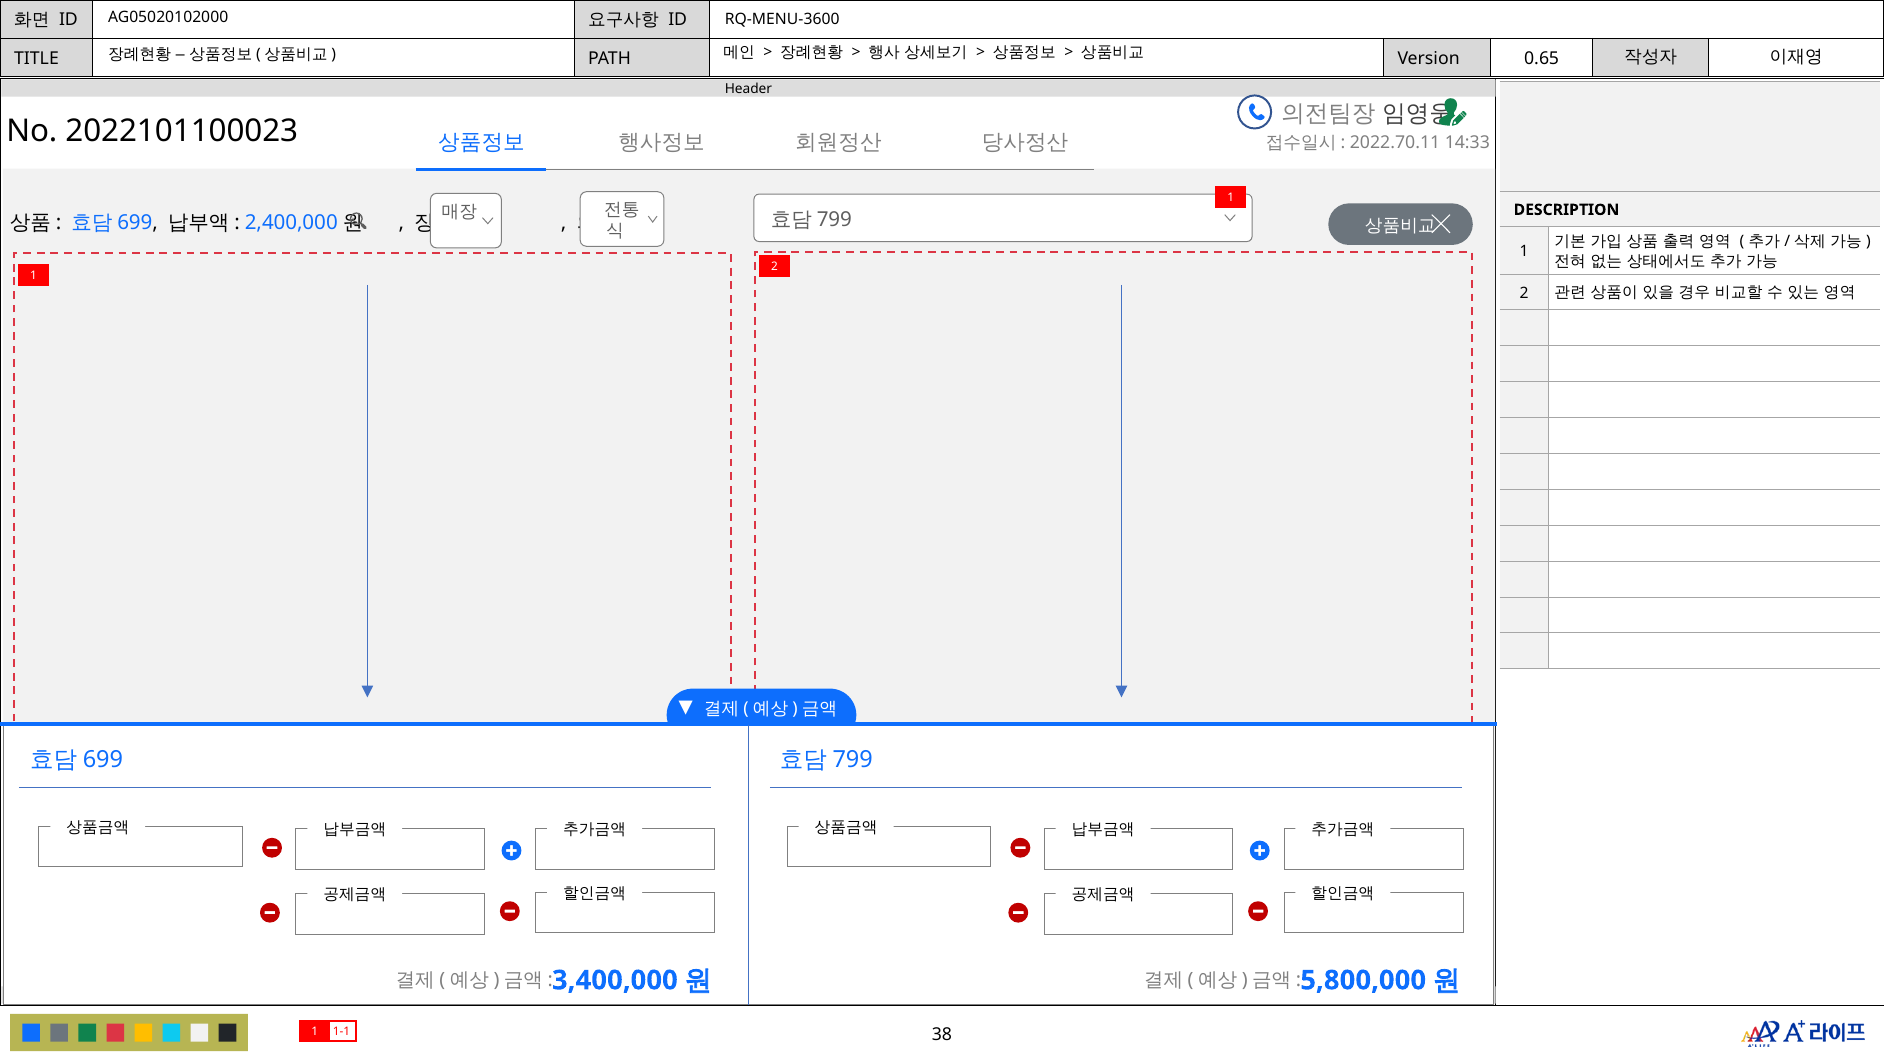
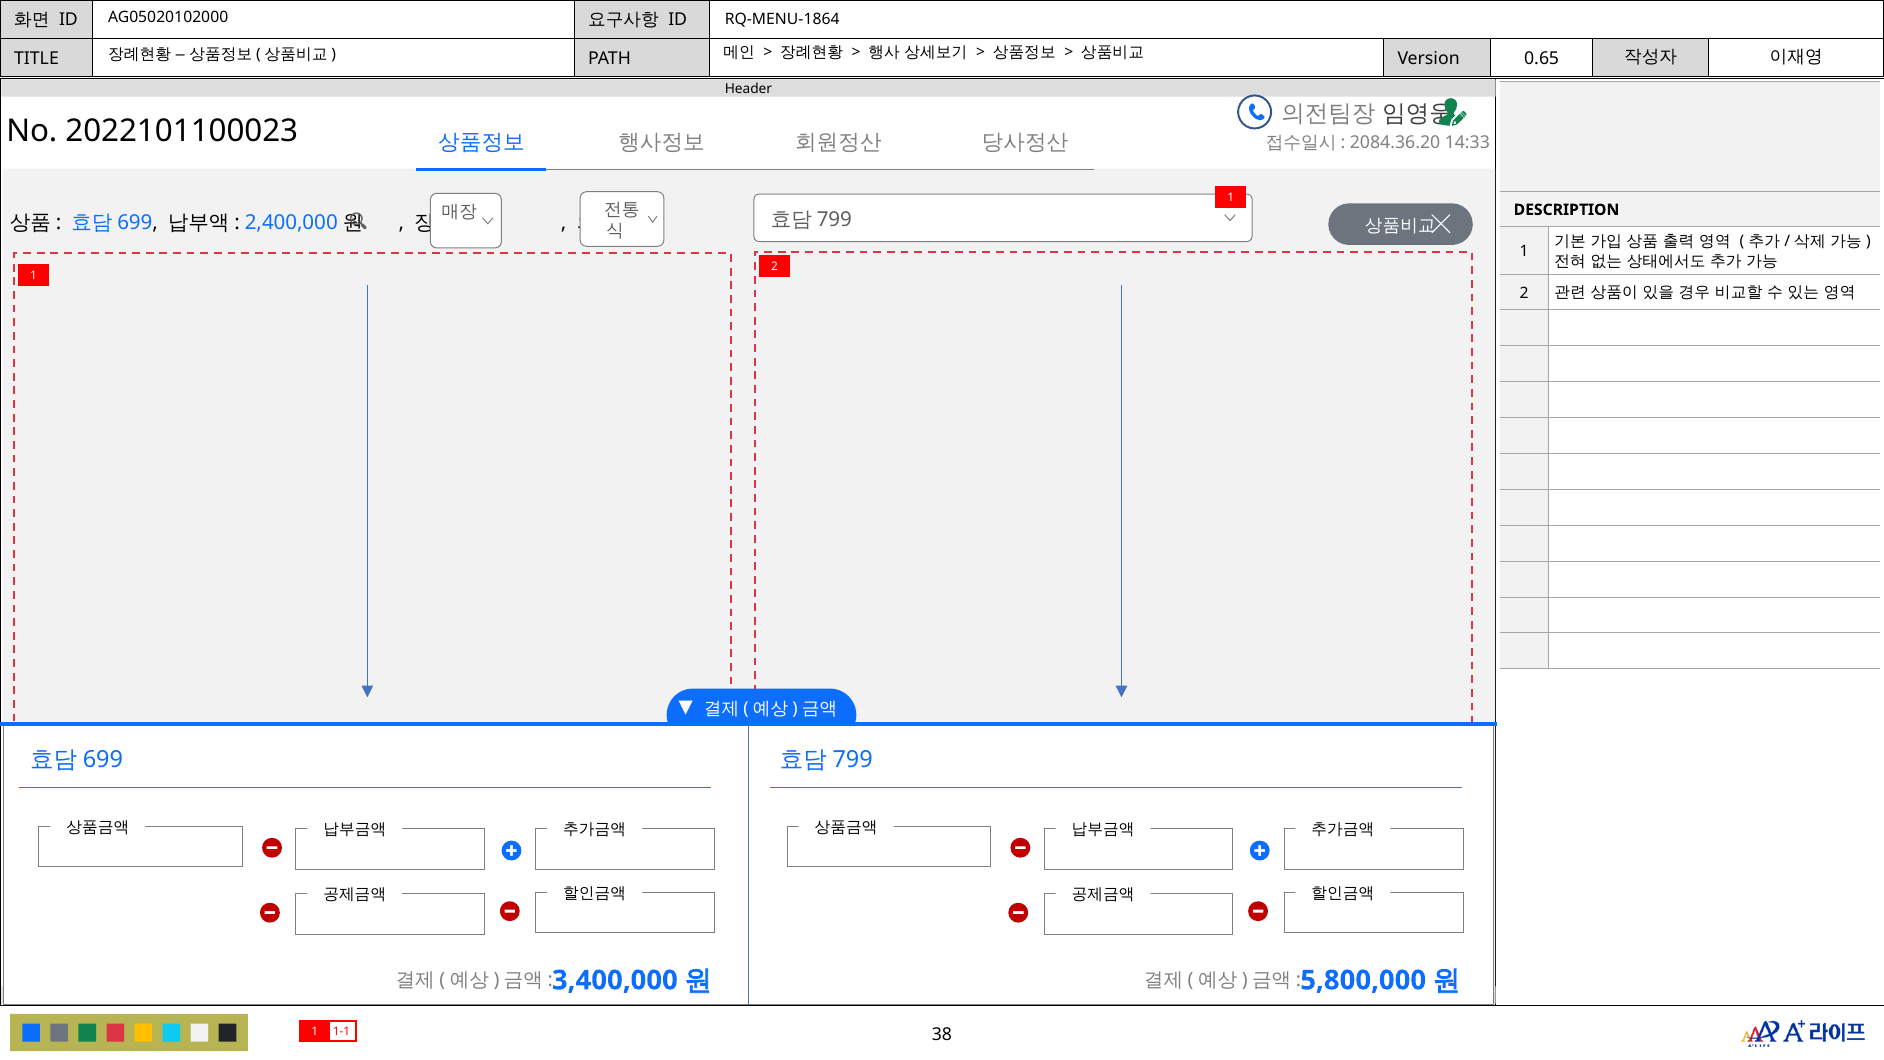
RQ-MENU-3600: RQ-MENU-3600 -> RQ-MENU-1864 (782, 19)
2022.70.11: 2022.70.11 -> 2084.36.20 (1395, 142)
